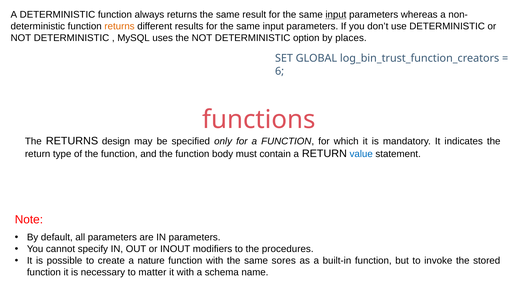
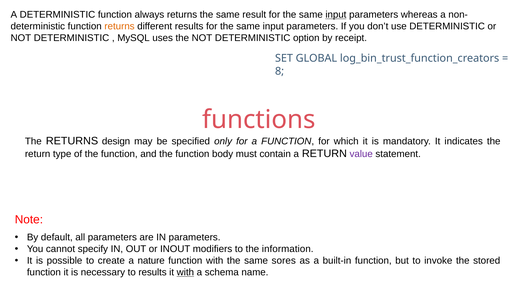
places: places -> receipt (351, 38)
6: 6 -> 8 (280, 71)
value colour: blue -> purple (361, 154)
procedures: procedures -> information (288, 249)
to matter: matter -> results (153, 273)
with underline: none -> present (185, 273)
